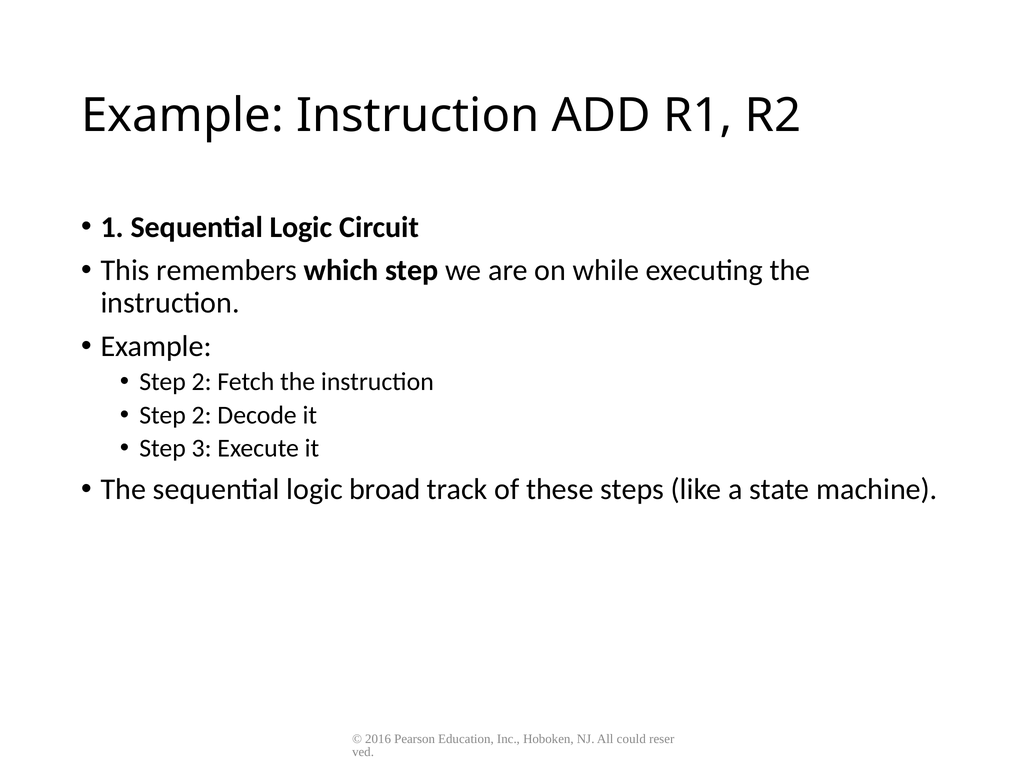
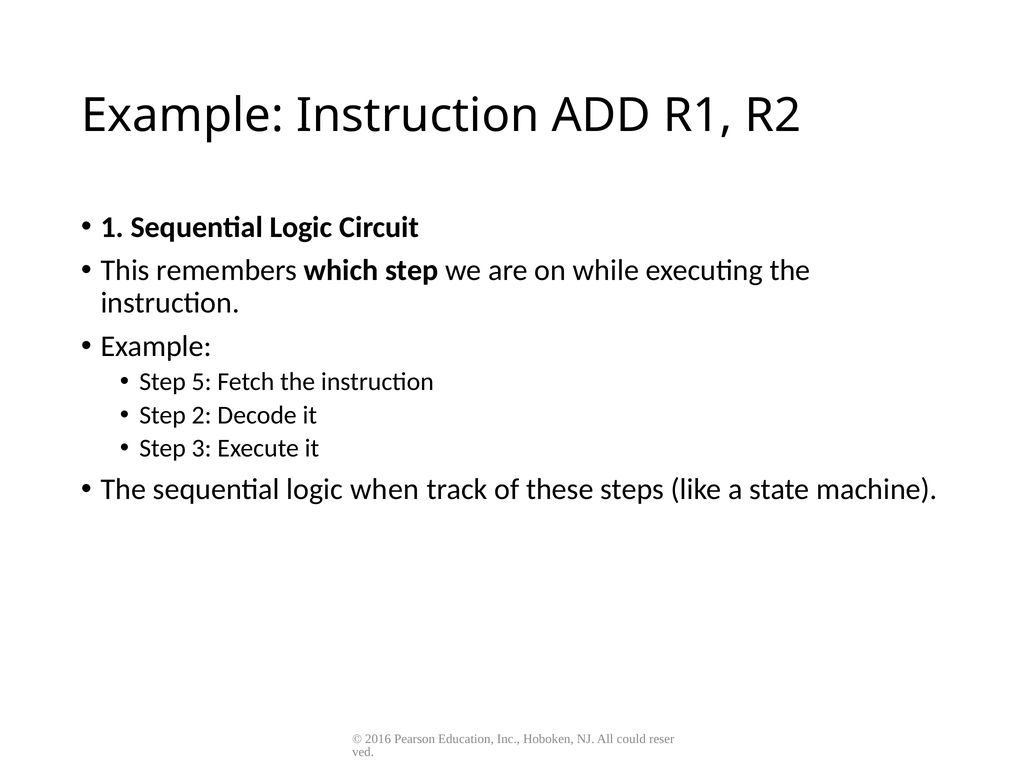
2: 2 -> 5 (202, 382)
broad: broad -> when (385, 489)
